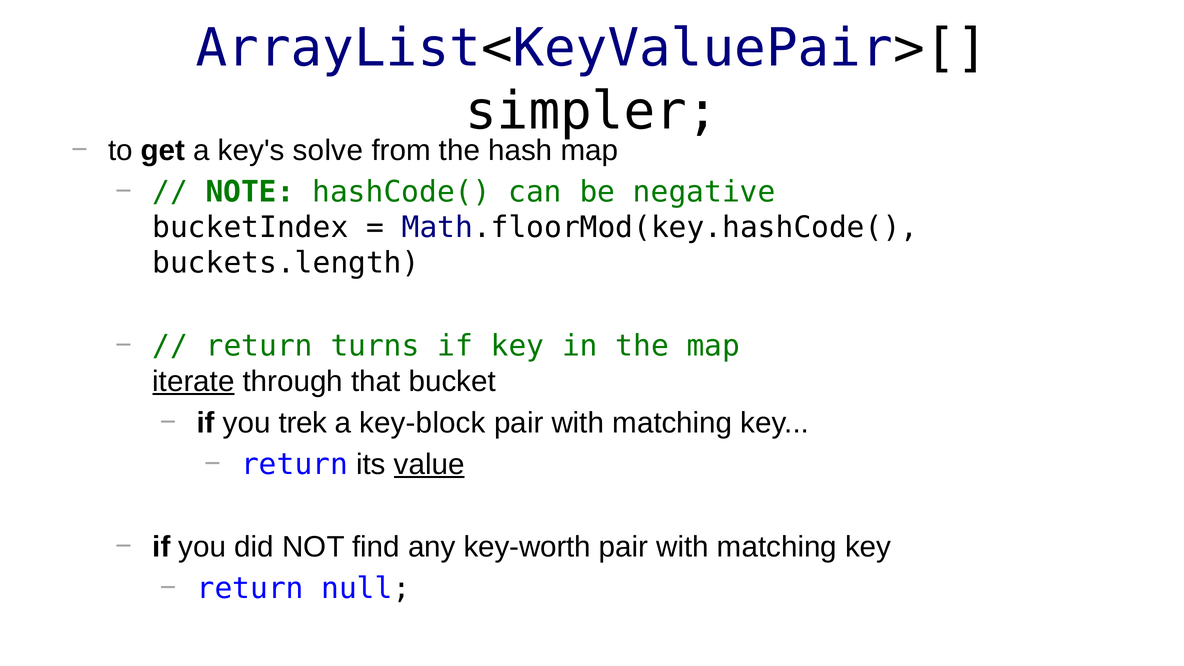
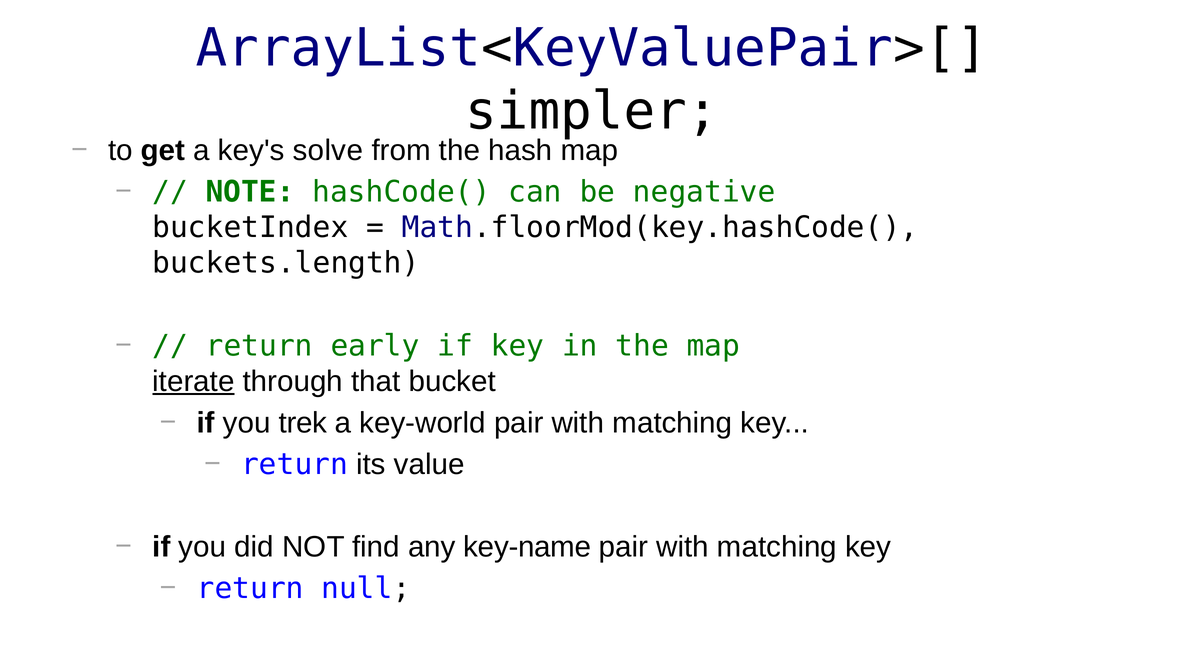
turns: turns -> early (375, 346)
key-block: key-block -> key-world (423, 423)
value underline: present -> none (429, 464)
key-worth: key-worth -> key-name (527, 547)
